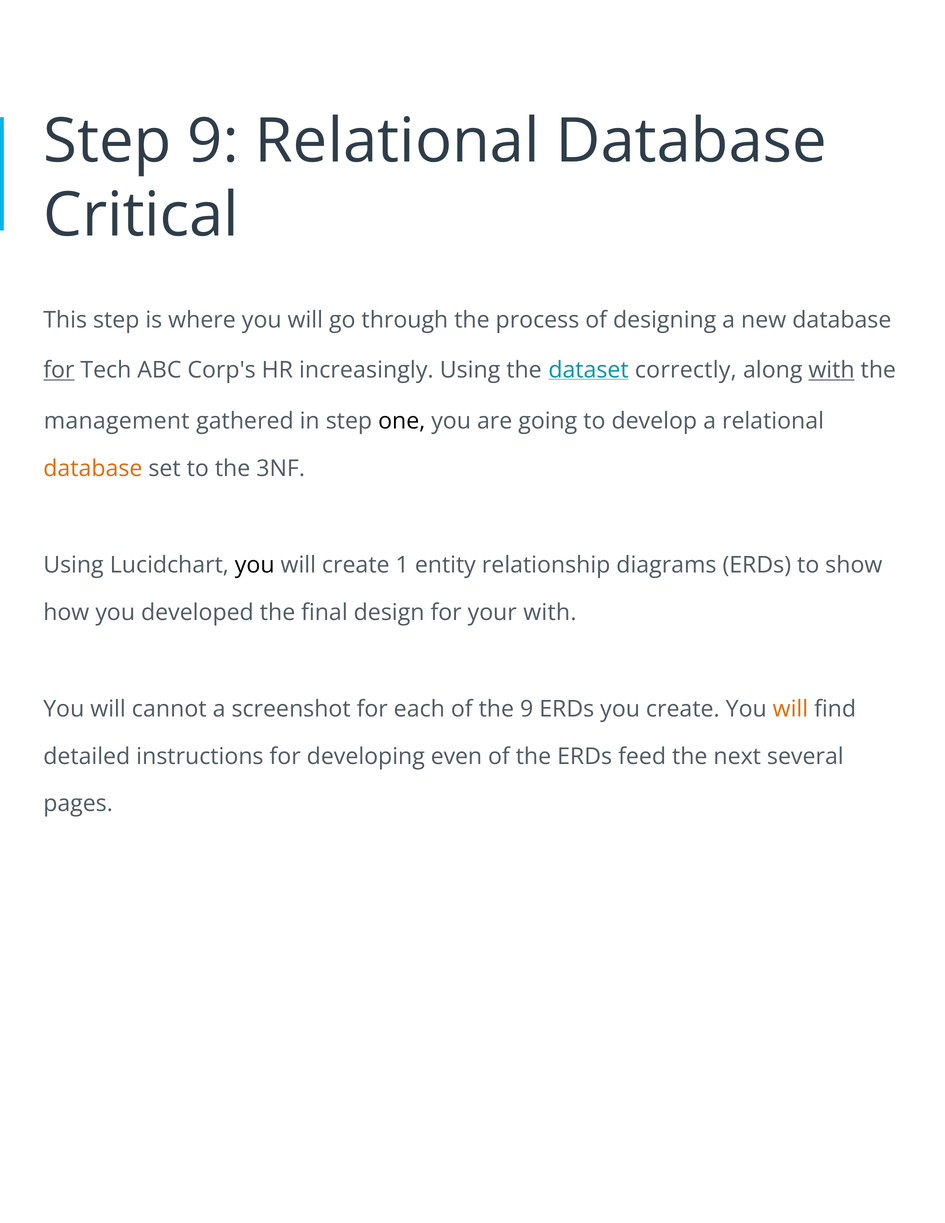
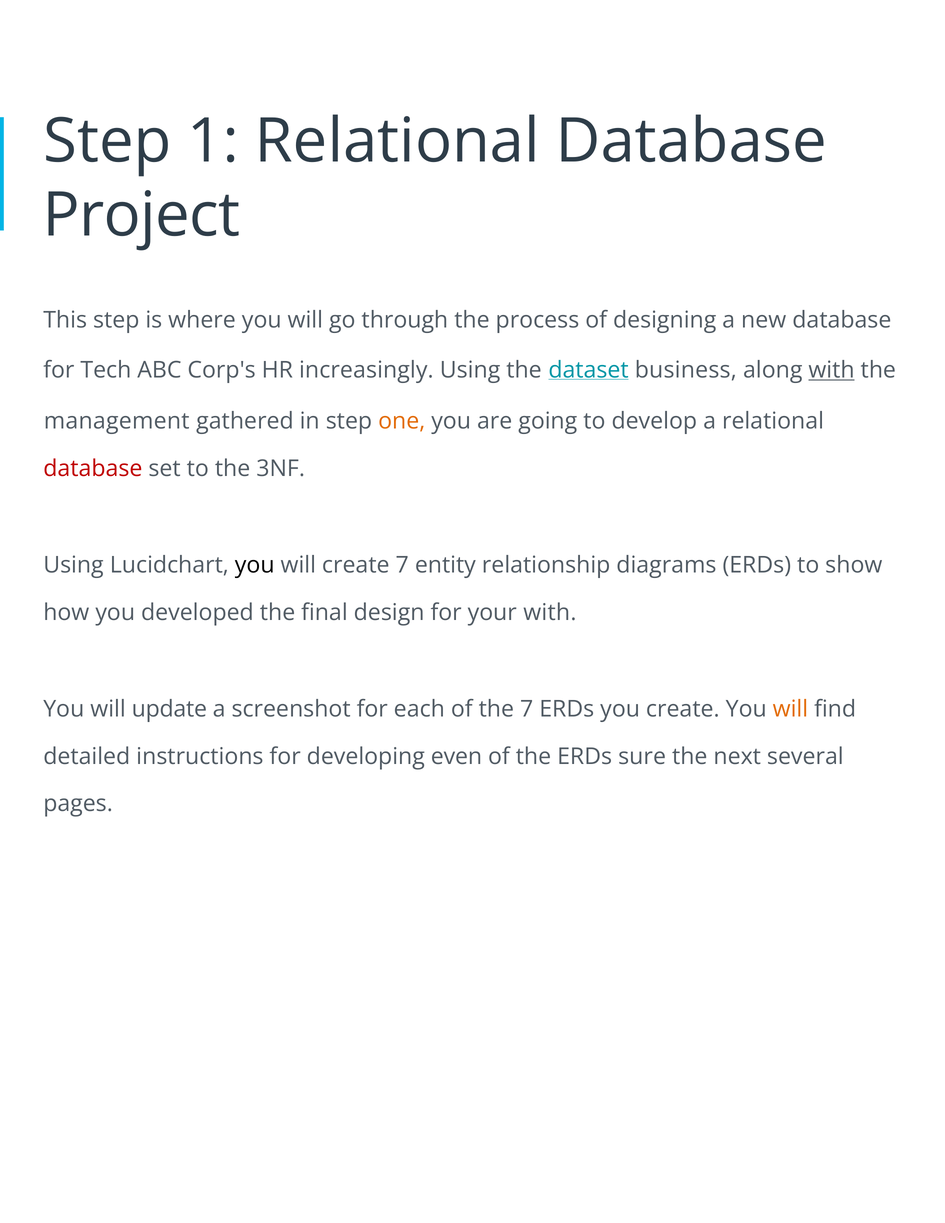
Step 9: 9 -> 1 (213, 141)
Critical: Critical -> Project (141, 215)
for underline: present -> none (59, 370)
correctly: correctly -> business (686, 370)
one colour: black -> orange (402, 421)
database colour: orange -> red (93, 468)
create 1: 1 -> 7 (402, 565)
cannot: cannot -> update (169, 709)
the 9: 9 -> 7 (527, 709)
feed: feed -> sure (642, 757)
